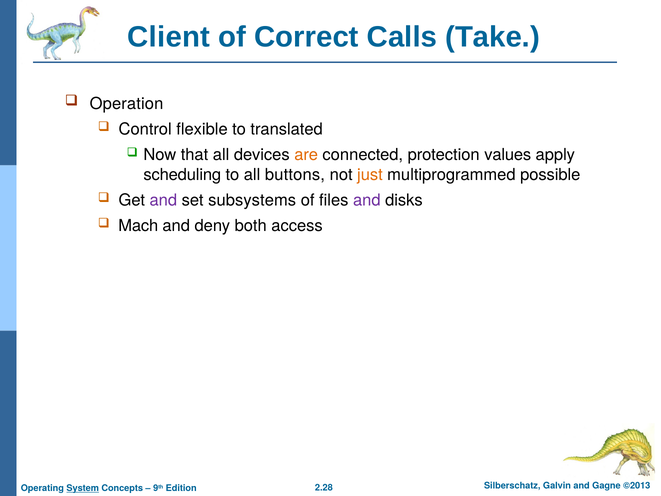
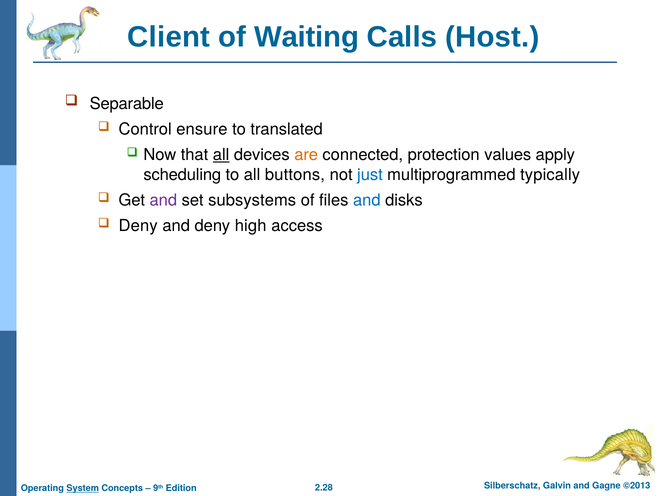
Correct: Correct -> Waiting (307, 37)
Take: Take -> Host (492, 37)
Operation: Operation -> Separable (127, 104)
flexible: flexible -> ensure (202, 129)
all underline: none -> present (221, 155)
just colour: orange -> blue (370, 175)
possible: possible -> typically (550, 175)
and colour: purple -> blue (367, 200)
Mach: Mach -> Deny (138, 226)
both: both -> high (251, 226)
